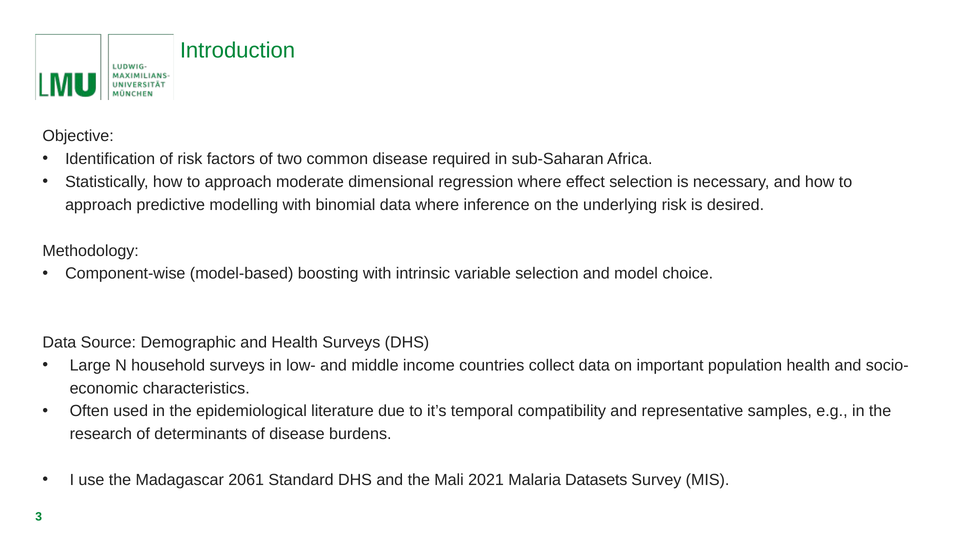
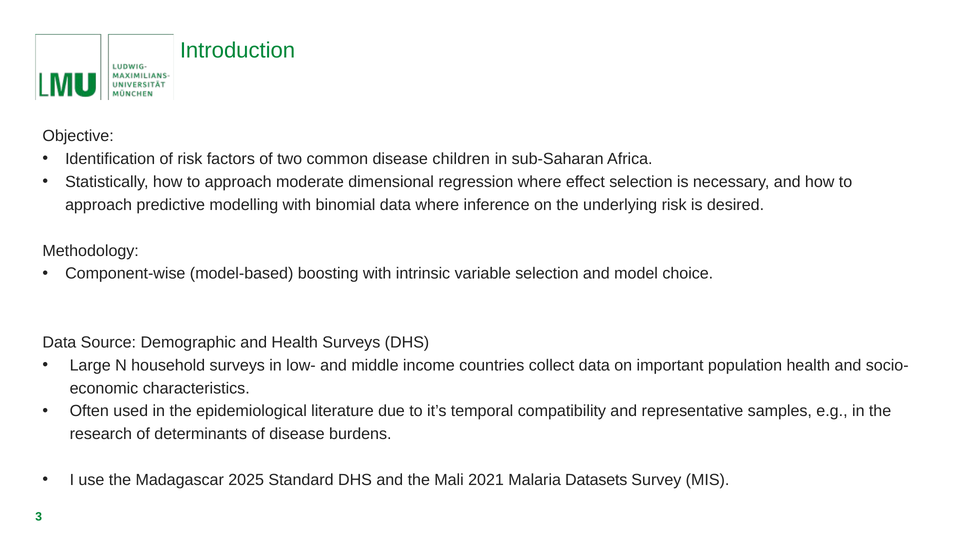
required: required -> children (461, 159)
2061: 2061 -> 2025 (246, 480)
